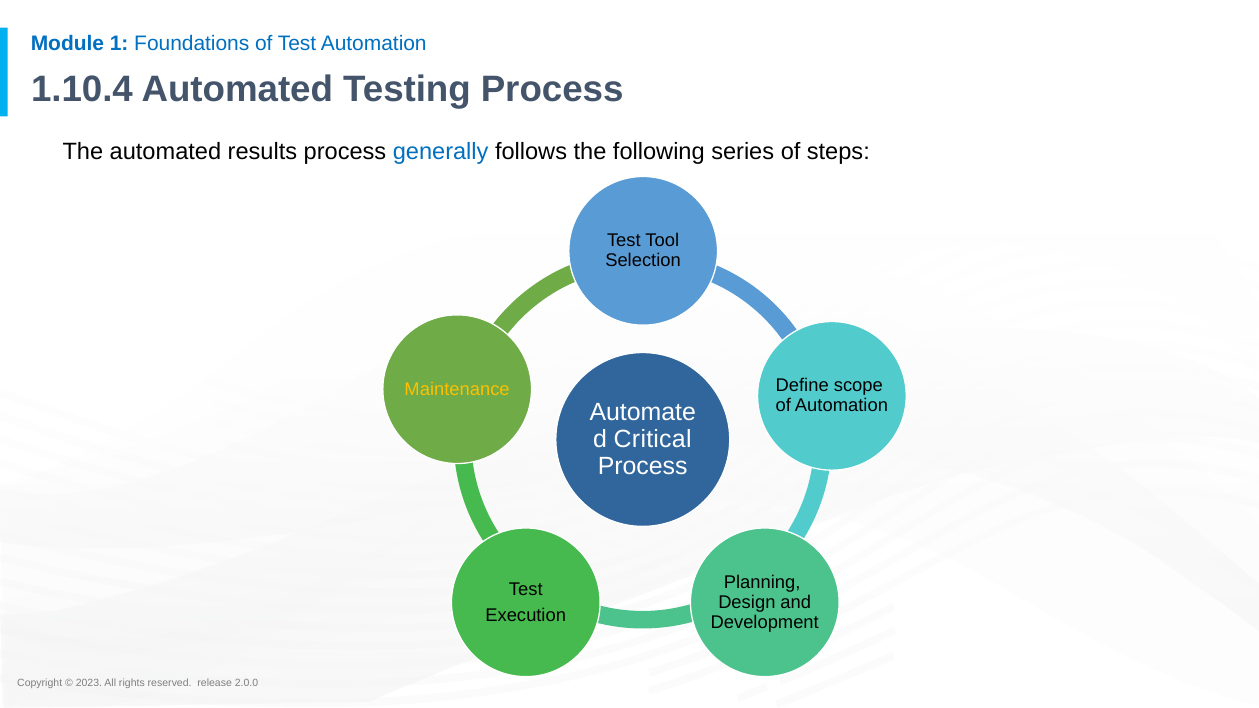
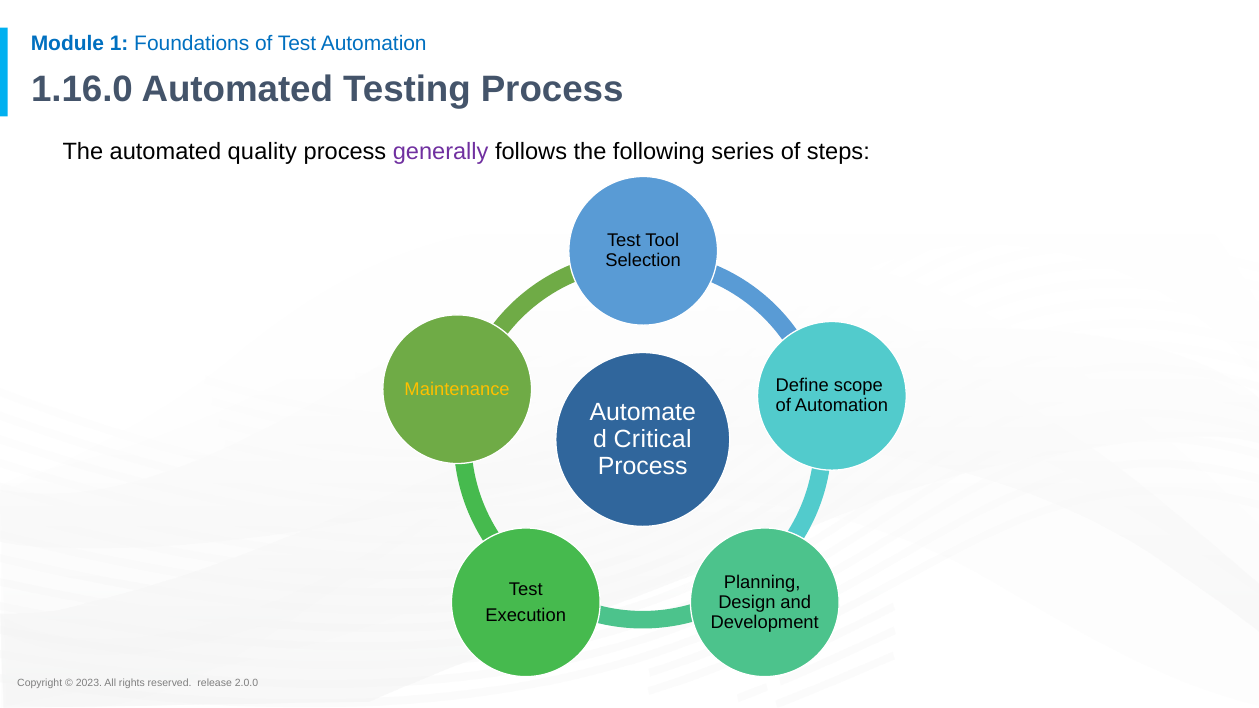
1.10.4: 1.10.4 -> 1.16.0 (82, 90)
results: results -> quality (262, 152)
generally colour: blue -> purple (441, 152)
